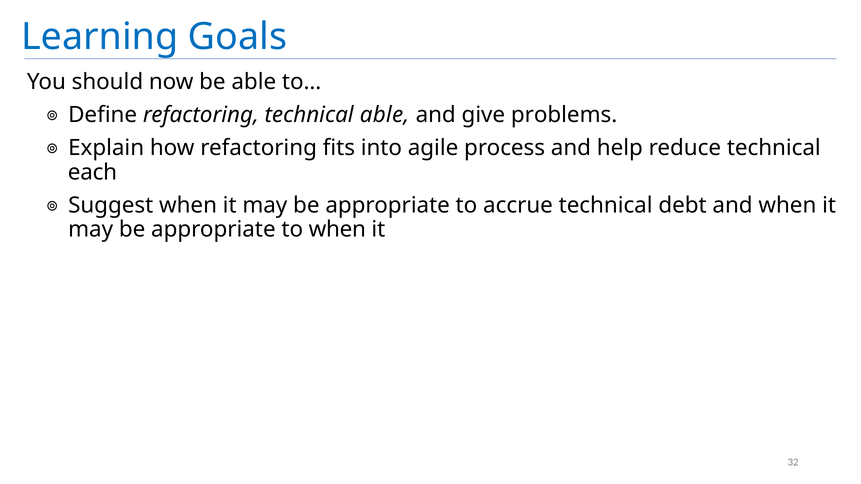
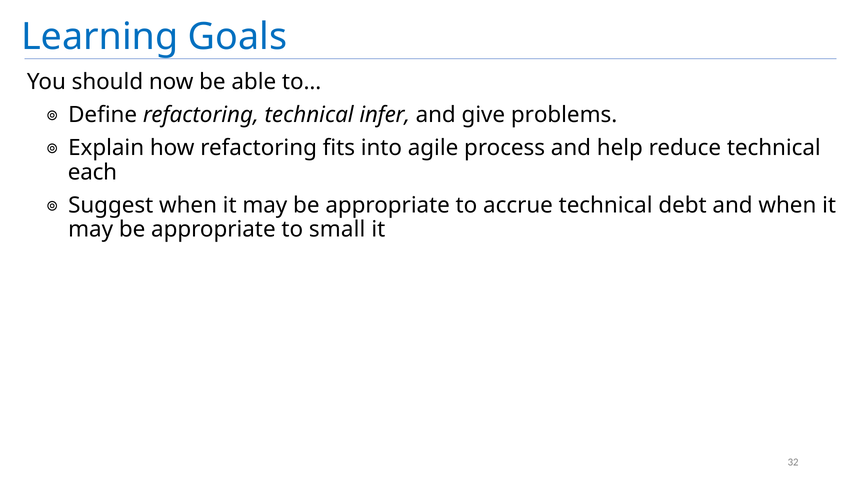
technical able: able -> infer (385, 115)
to when: when -> small (337, 230)
